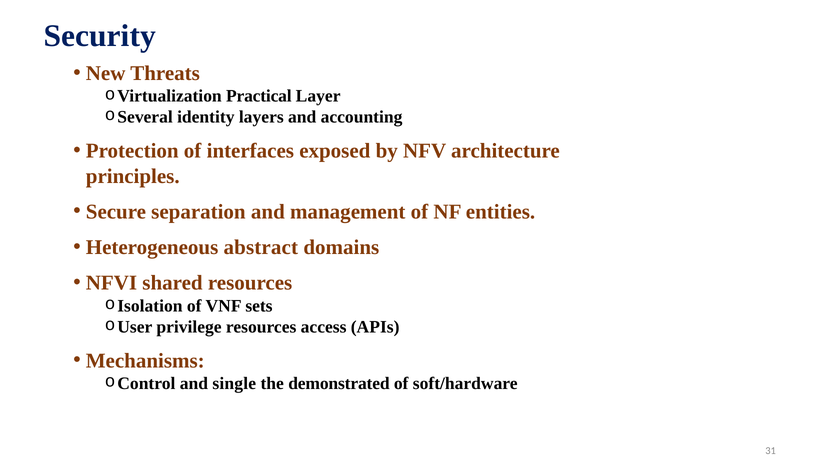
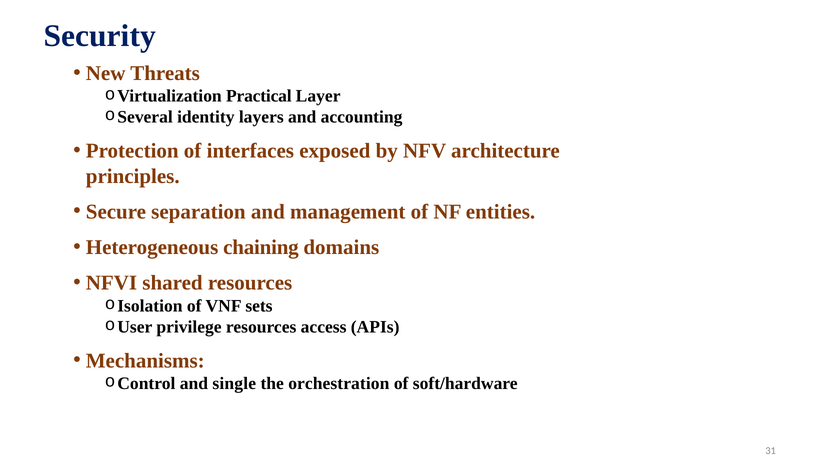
abstract: abstract -> chaining (261, 248)
demonstrated: demonstrated -> orchestration (339, 384)
